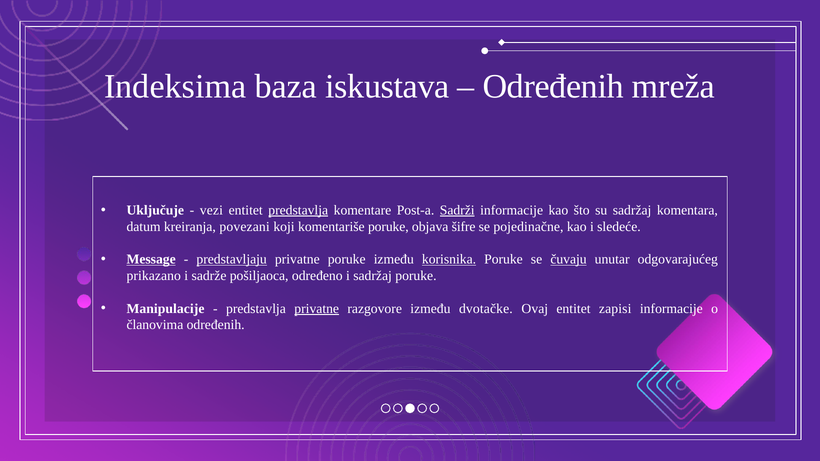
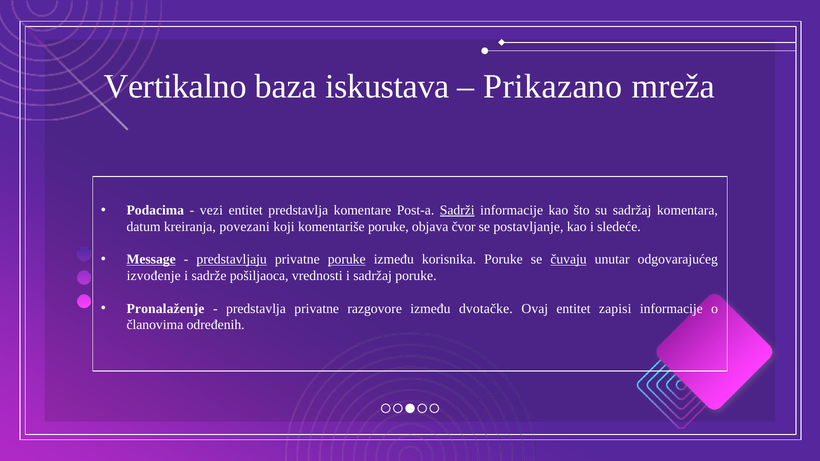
Indeksima: Indeksima -> Vertikalno (175, 86)
Određenih: Određenih -> Prikazano (553, 86)
Uključuje: Uključuje -> Podacima (155, 210)
predstavlja underline: present -> none (298, 210)
šifre: šifre -> čvor (464, 227)
pojedinačne: pojedinačne -> postavljanje (528, 227)
poruke underline: none -> present (347, 260)
korisnika underline: present -> none (449, 260)
prikazano: prikazano -> izvođenje (154, 276)
određeno: određeno -> vrednosti (317, 276)
Manipulacije: Manipulacije -> Pronalaženje (165, 309)
privatne underline: present -> none (317, 309)
